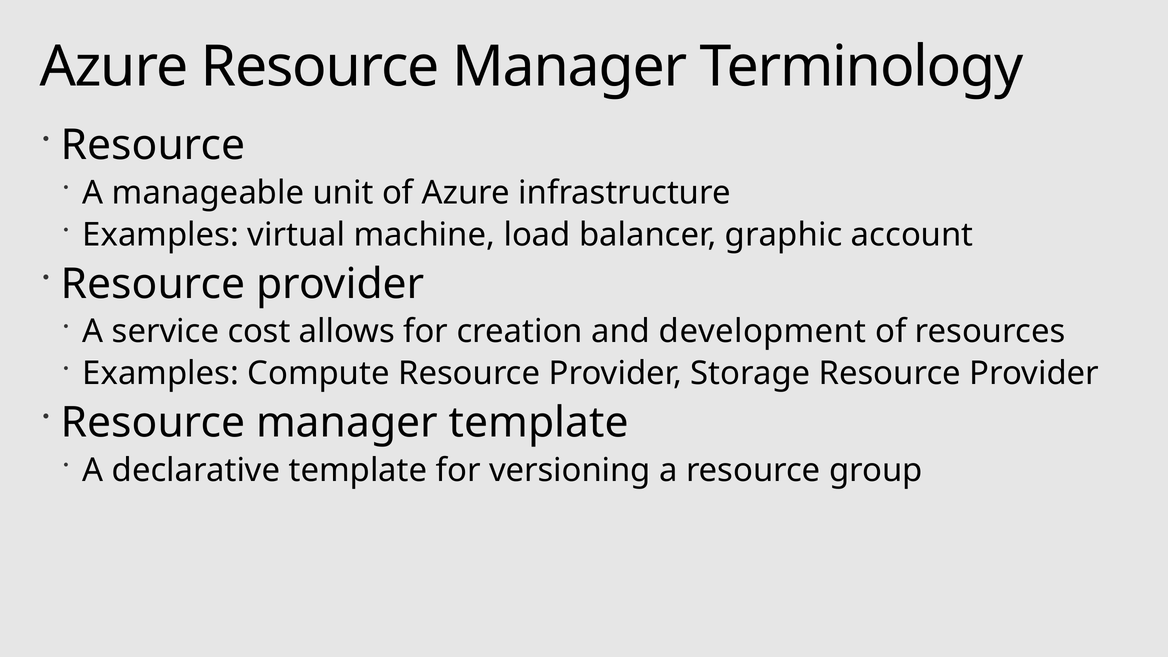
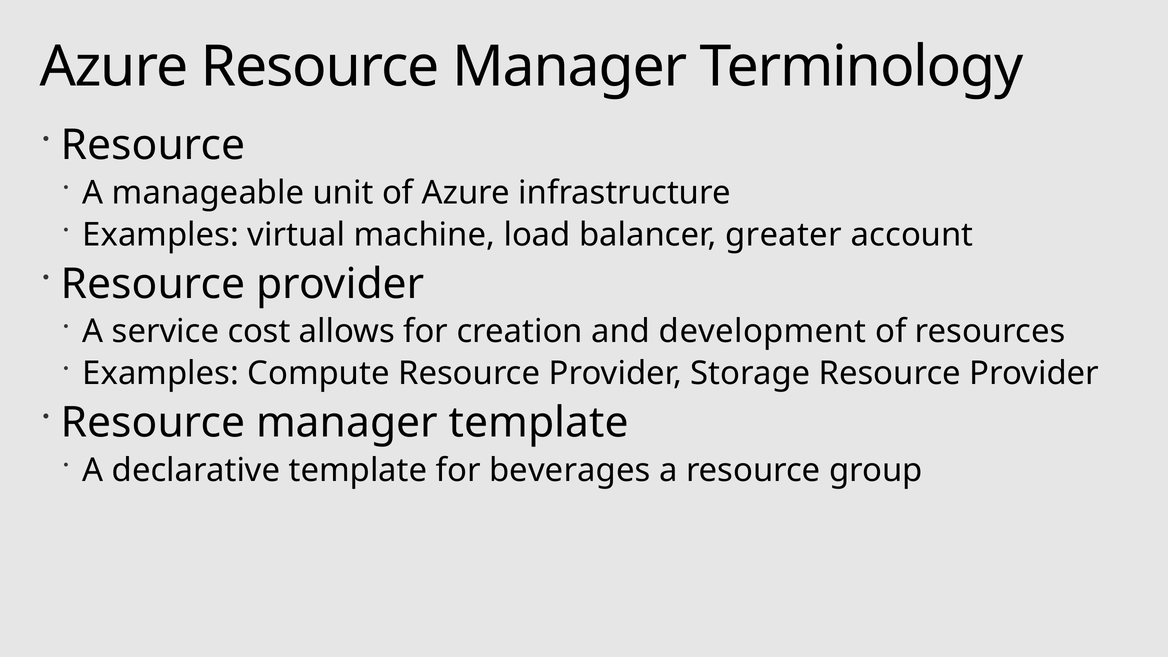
graphic: graphic -> greater (784, 235)
versioning: versioning -> beverages (570, 470)
